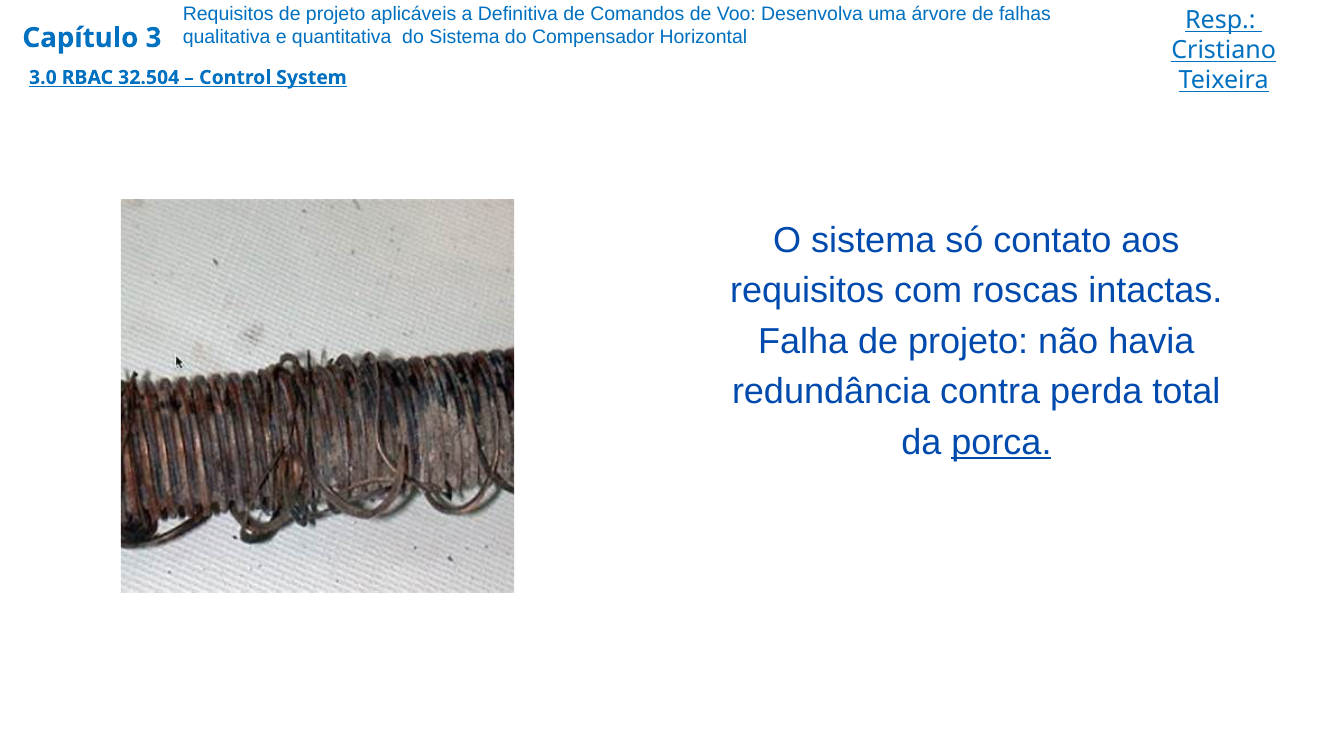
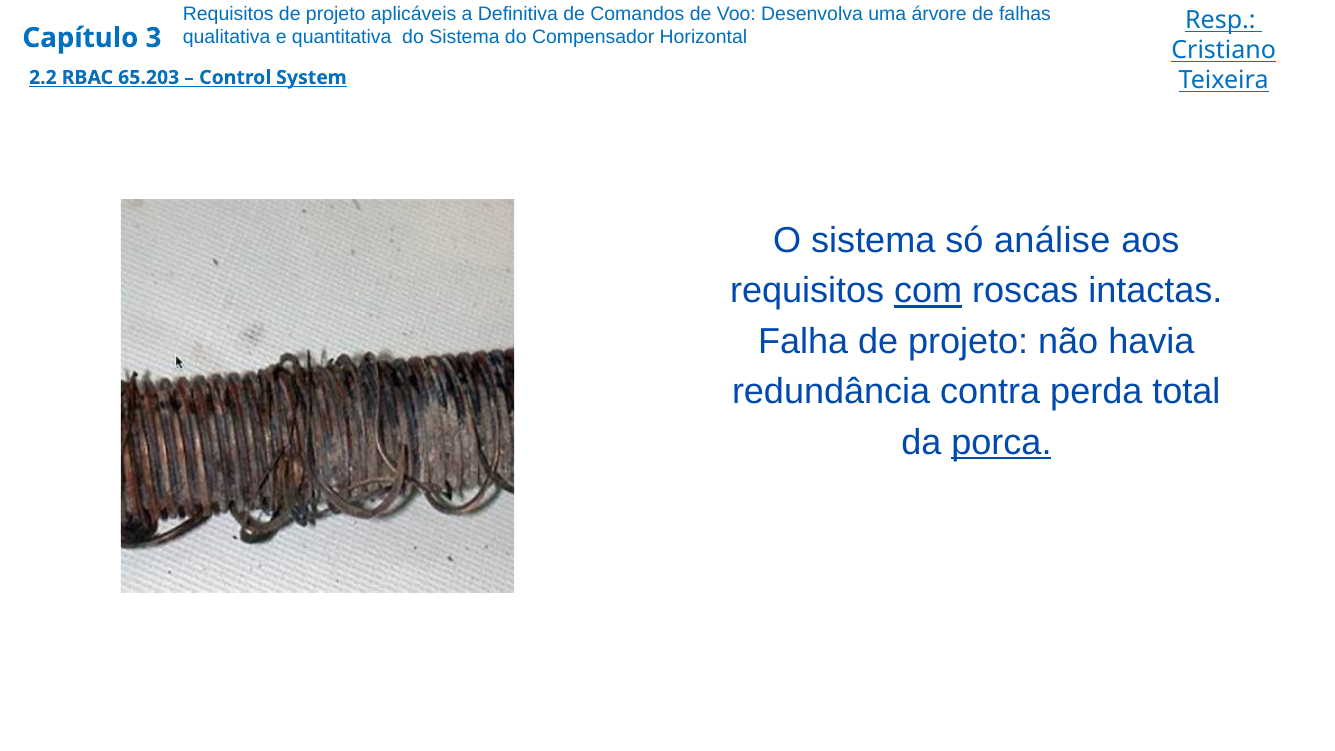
3.0: 3.0 -> 2.2 (43, 78)
32.504: 32.504 -> 65.203 (149, 78)
contato: contato -> análise (1052, 241)
com underline: none -> present (928, 291)
